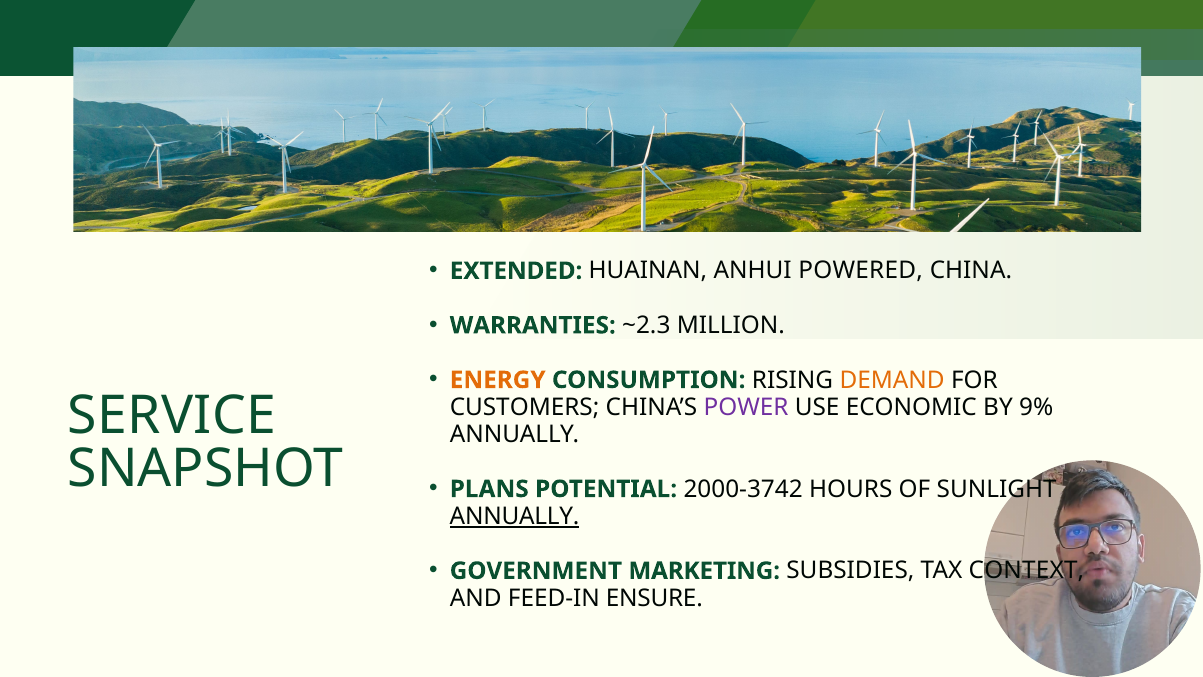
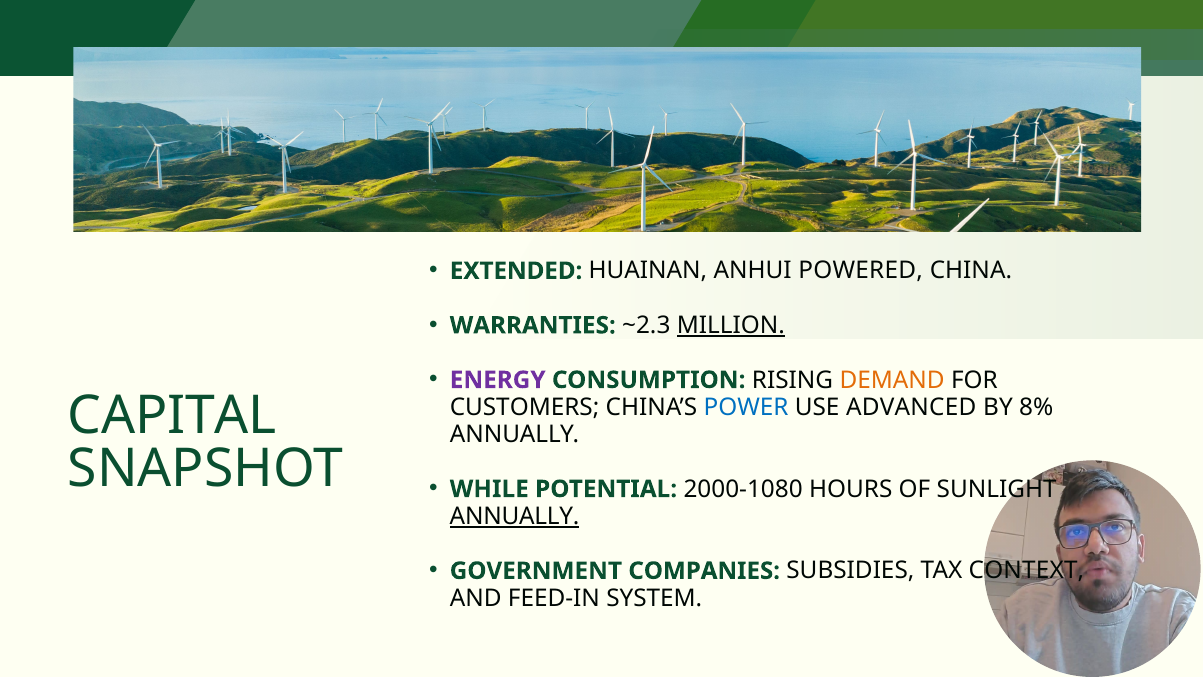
MILLION underline: none -> present (731, 325)
ENERGY colour: orange -> purple (498, 380)
POWER colour: purple -> blue (746, 407)
ECONOMIC: ECONOMIC -> ADVANCED (911, 407)
9%: 9% -> 8% (1036, 407)
SERVICE: SERVICE -> CAPITAL (172, 415)
PLANS: PLANS -> WHILE (489, 489)
2000-3742: 2000-3742 -> 2000-1080 (743, 489)
MARKETING: MARKETING -> COMPANIES (704, 571)
ENSURE: ENSURE -> SYSTEM (654, 598)
